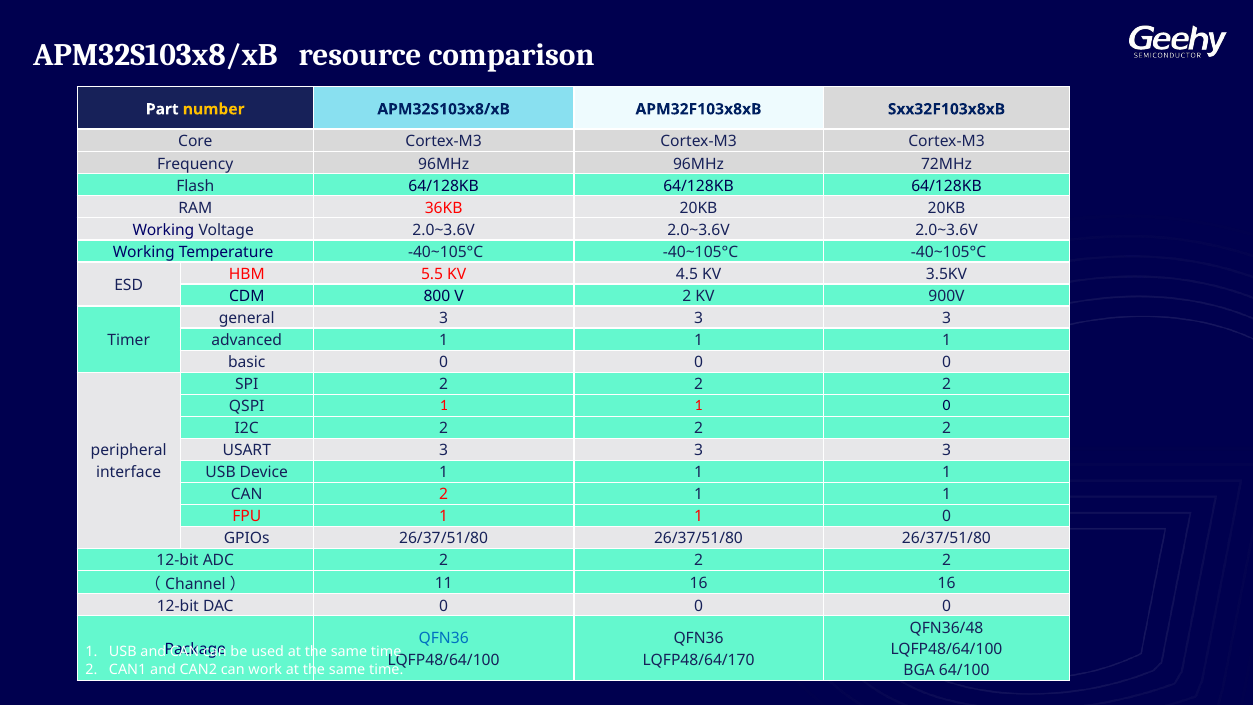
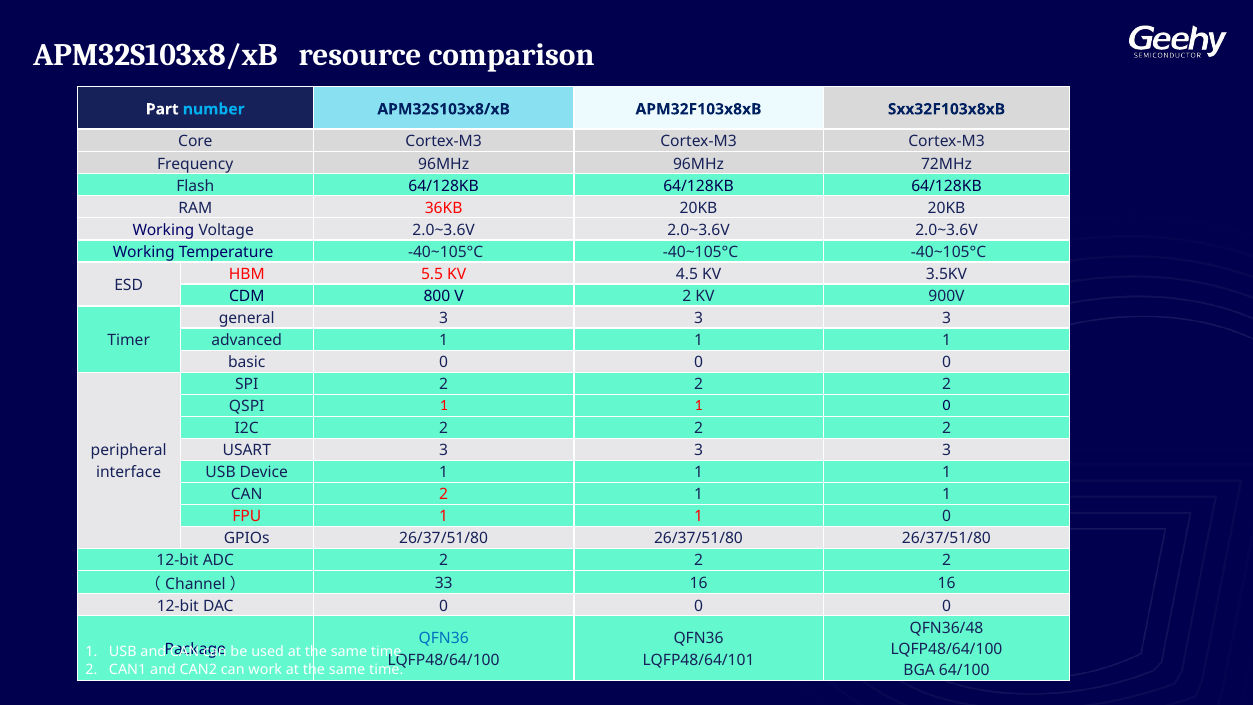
number colour: yellow -> light blue (214, 109)
11: 11 -> 33 (444, 583)
LQFP48/64/170: LQFP48/64/170 -> LQFP48/64/101 (699, 660)
